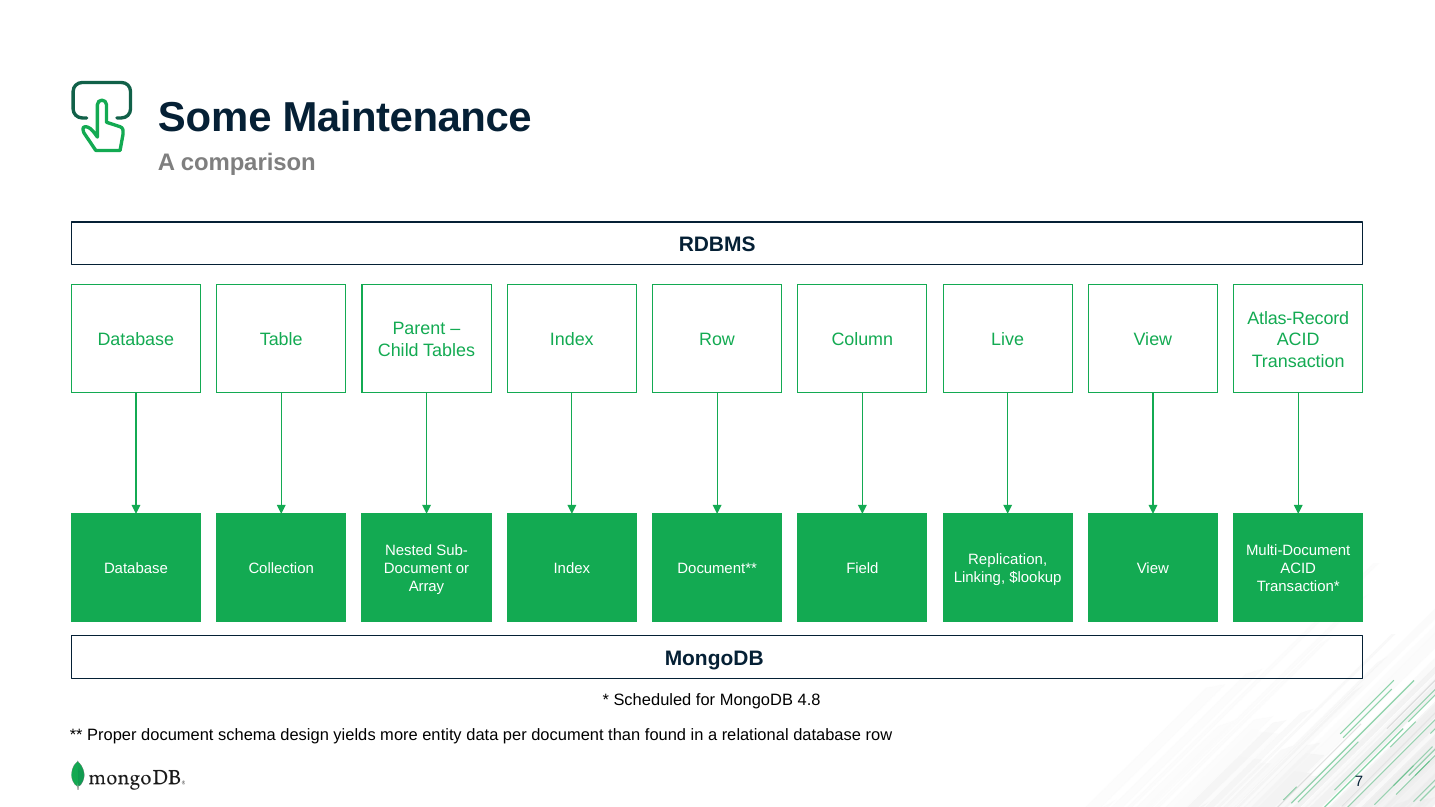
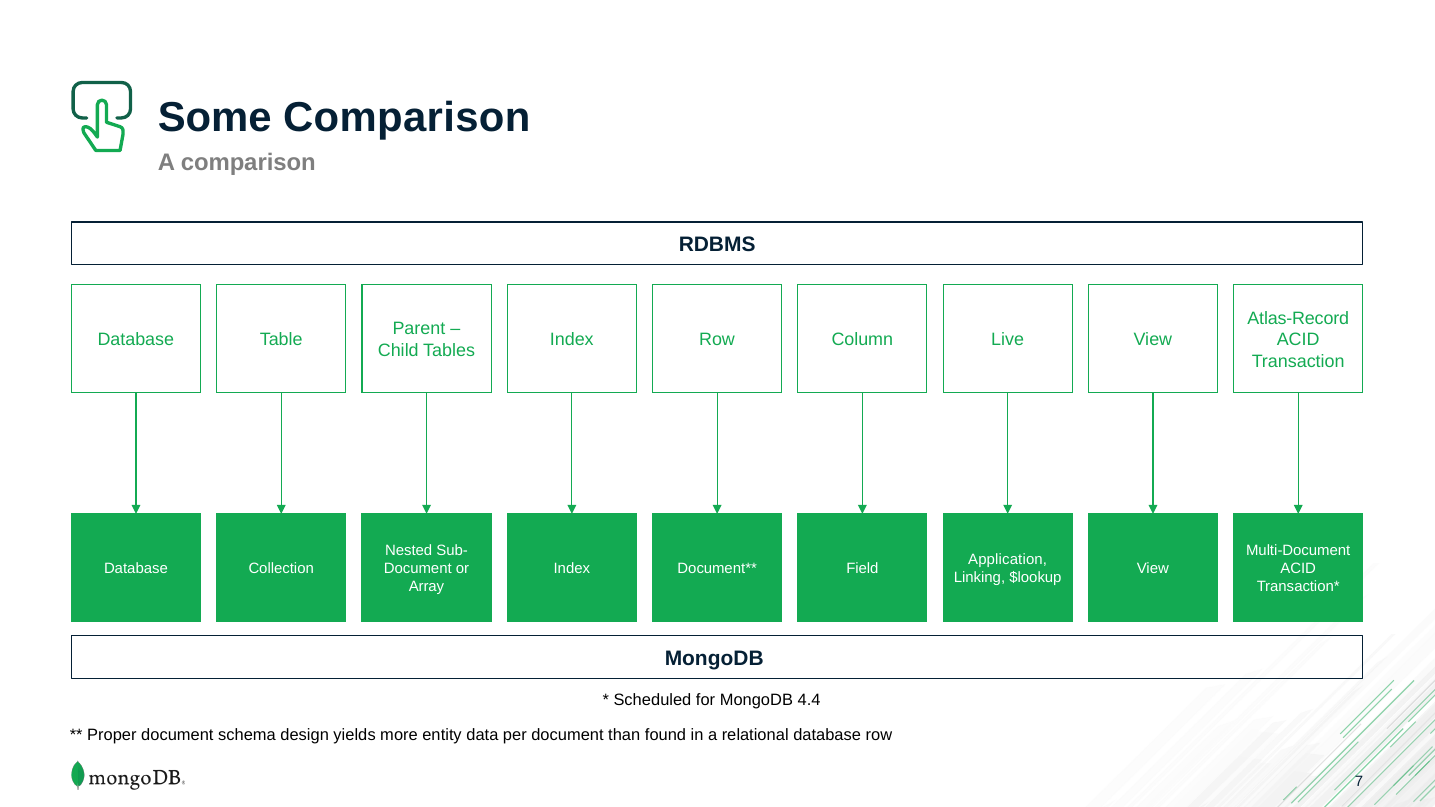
Some Maintenance: Maintenance -> Comparison (407, 118)
Replication: Replication -> Application (1008, 560)
4.8: 4.8 -> 4.4 (809, 700)
